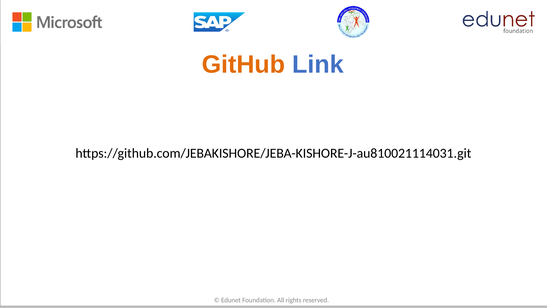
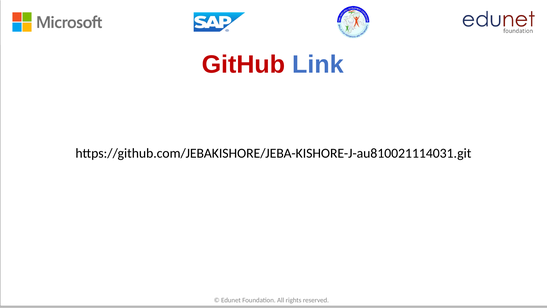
GitHub colour: orange -> red (243, 64)
